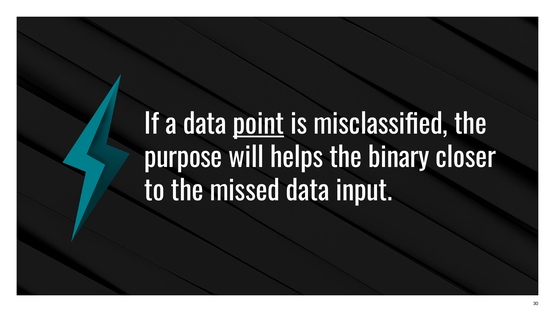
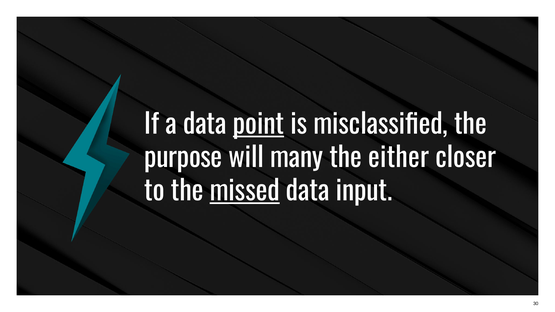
helps: helps -> many (297, 158)
binary: binary -> either (399, 158)
missed underline: none -> present (245, 191)
